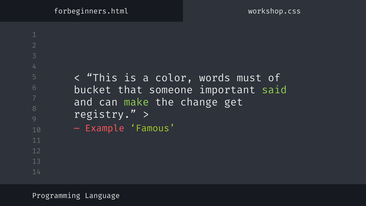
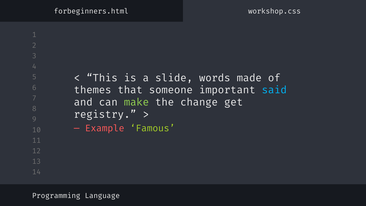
color: color -> slide (174, 78)
must: must -> made (249, 78)
bucket: bucket -> themes (93, 90)
said colour: light green -> light blue (274, 90)
